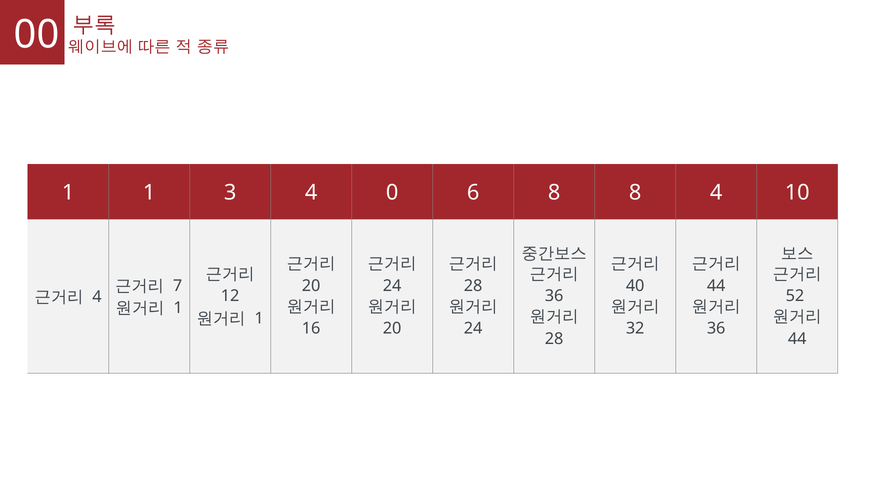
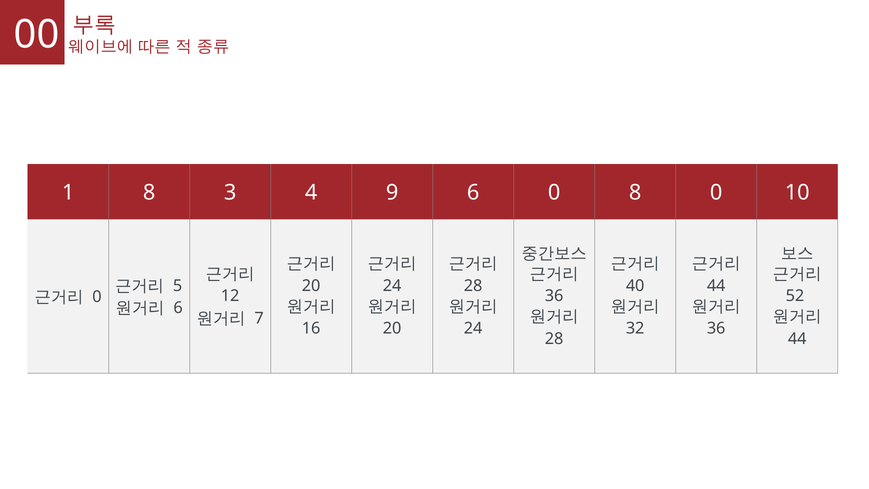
1 1: 1 -> 8 (149, 193)
0: 0 -> 9 (392, 193)
6 8: 8 -> 0 (554, 193)
8 4: 4 -> 0 (716, 193)
7: 7 -> 5 (178, 286)
4: 4 -> 0 (97, 297)
1: 1 -> 6 (178, 308)
1: 1 -> 7 (259, 318)
